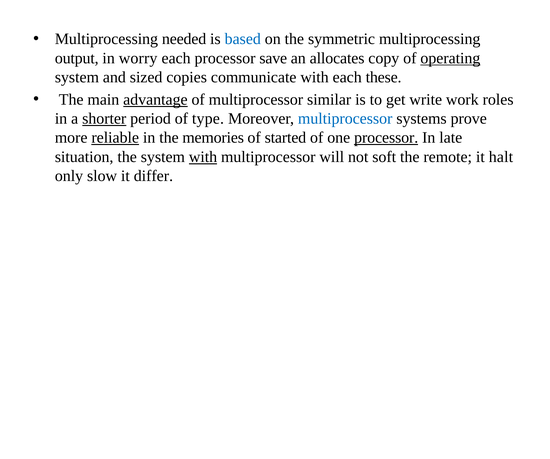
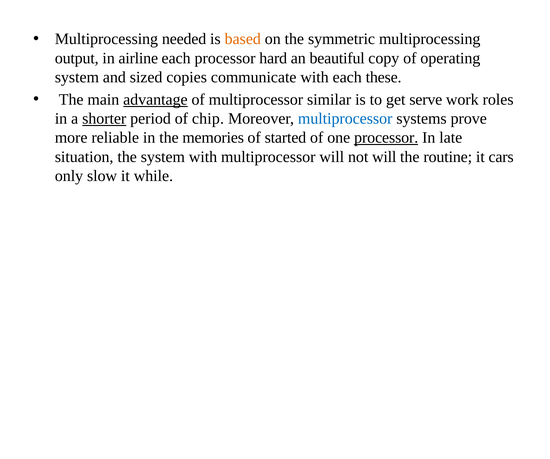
based colour: blue -> orange (243, 39)
worry: worry -> airline (138, 58)
save: save -> hard (273, 58)
allocates: allocates -> beautiful (337, 58)
operating underline: present -> none (450, 58)
write: write -> serve (426, 99)
type: type -> chip (208, 118)
reliable underline: present -> none (115, 138)
with underline: present -> none (203, 157)
not soft: soft -> will (384, 157)
remote: remote -> routine (448, 157)
halt: halt -> cars (501, 157)
differ: differ -> while (153, 176)
